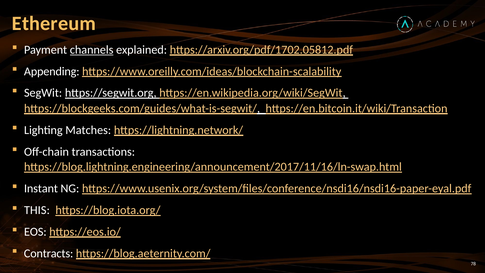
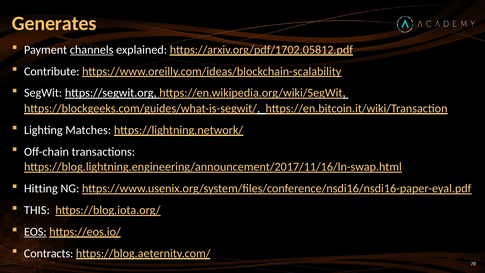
Ethereum: Ethereum -> Generates (54, 24)
Appending: Appending -> Contribute (52, 71)
Instant: Instant -> Hitting (41, 189)
EOS underline: none -> present (35, 232)
